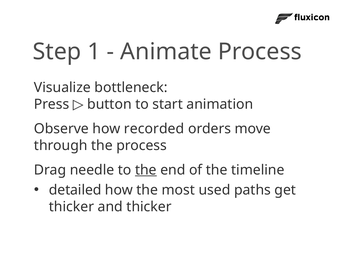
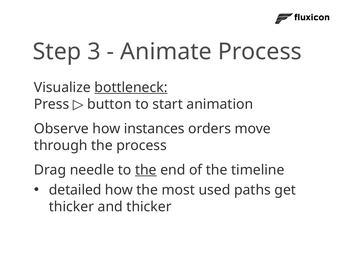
1: 1 -> 3 (94, 52)
bottleneck underline: none -> present (131, 87)
recorded: recorded -> instances (154, 129)
